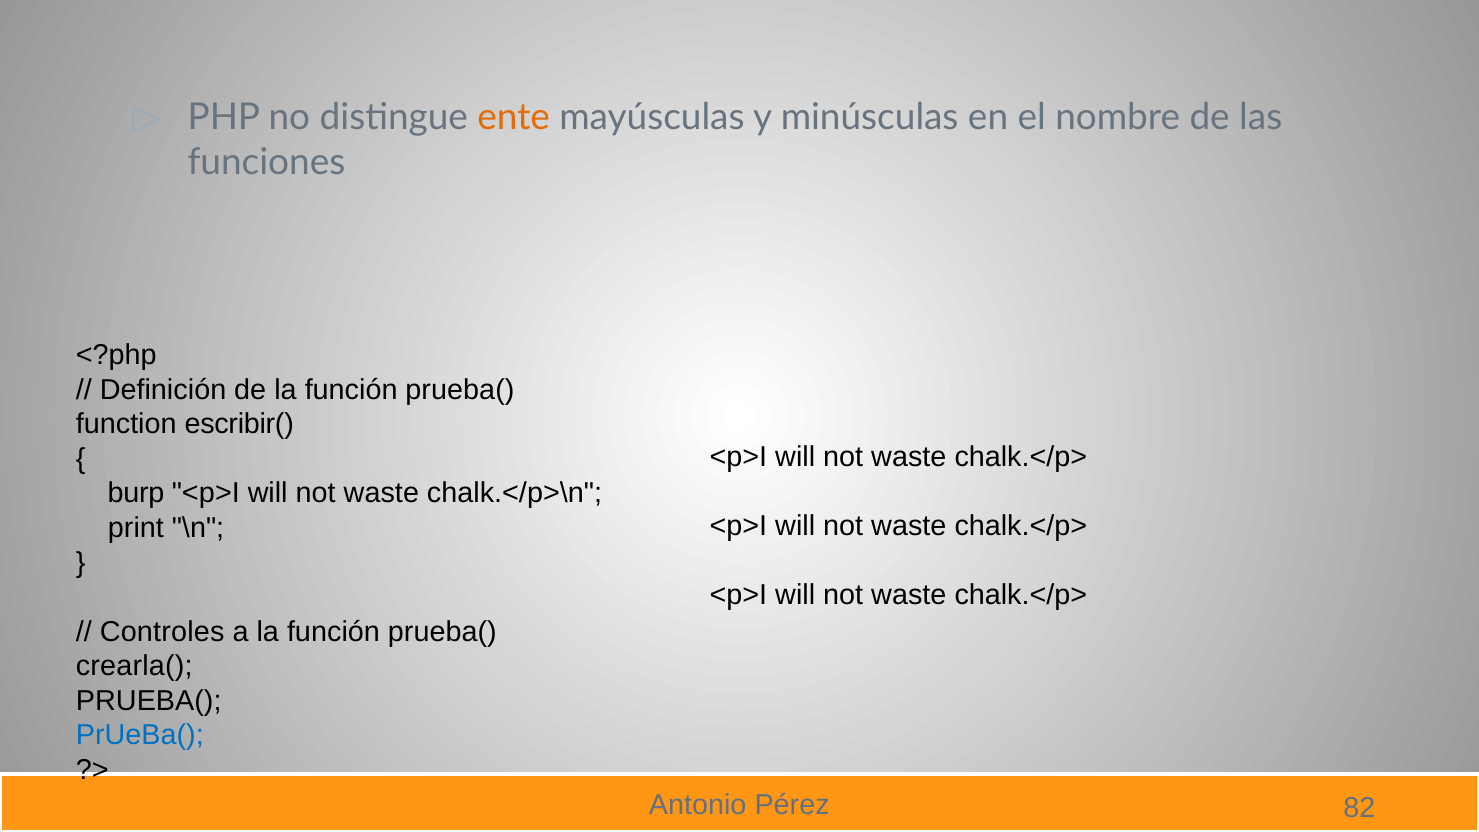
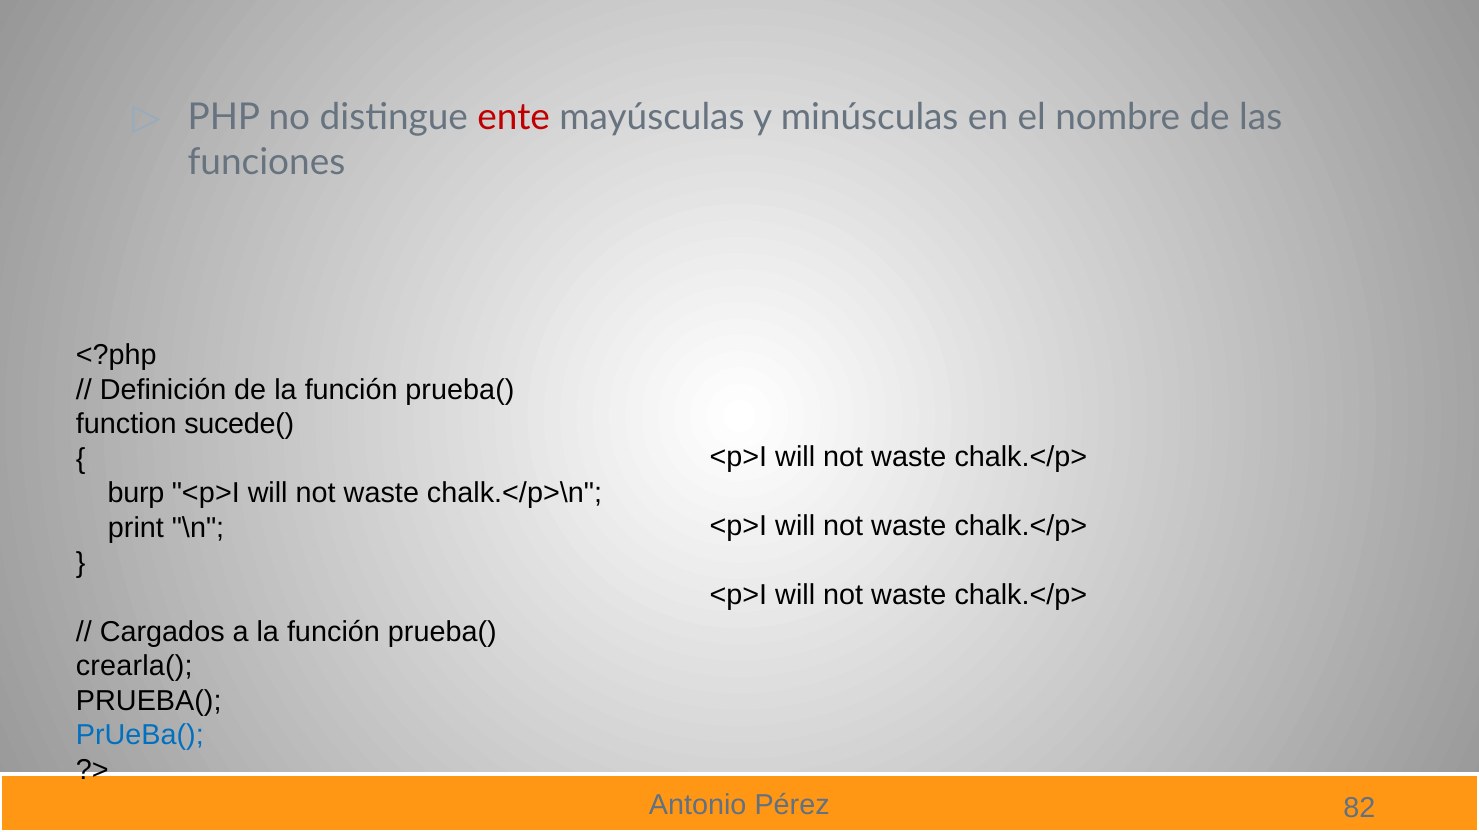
ente colour: orange -> red (514, 118)
escribir(: escribir( -> sucede( (239, 424)
Controles: Controles -> Cargados (162, 632)
